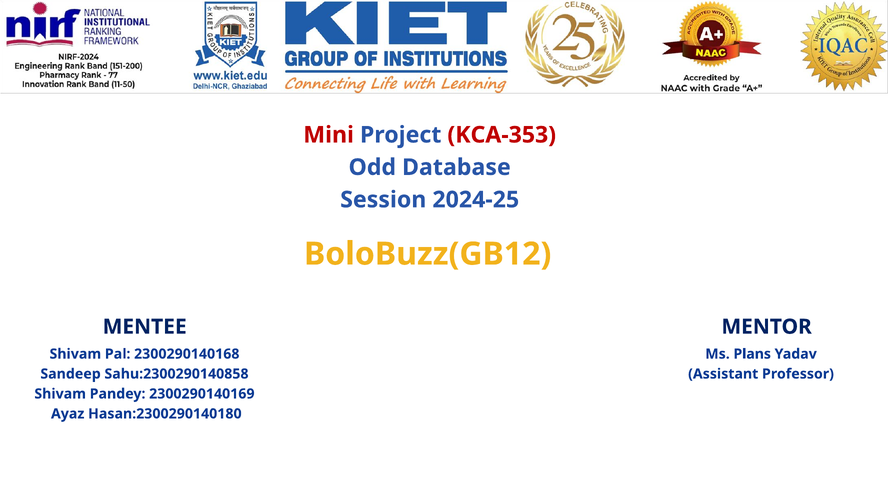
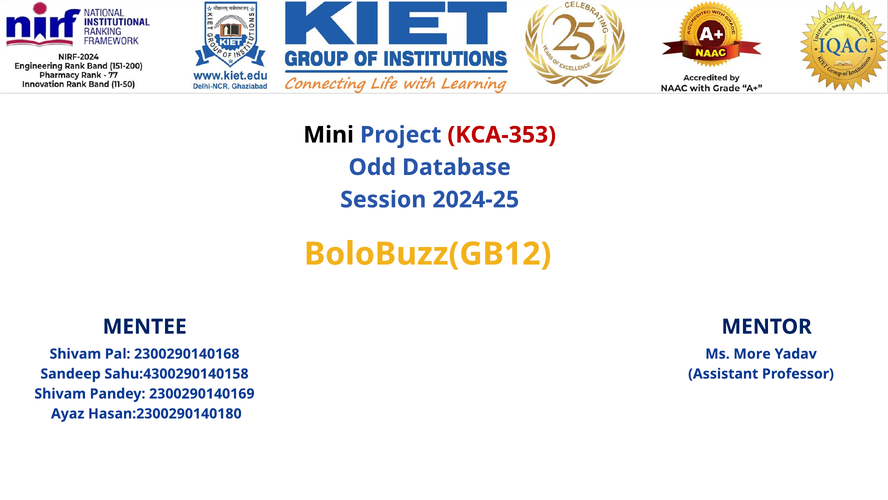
Mini colour: red -> black (329, 135)
Plans: Plans -> More (752, 354)
Sahu:2300290140858: Sahu:2300290140858 -> Sahu:4300290140158 (176, 374)
